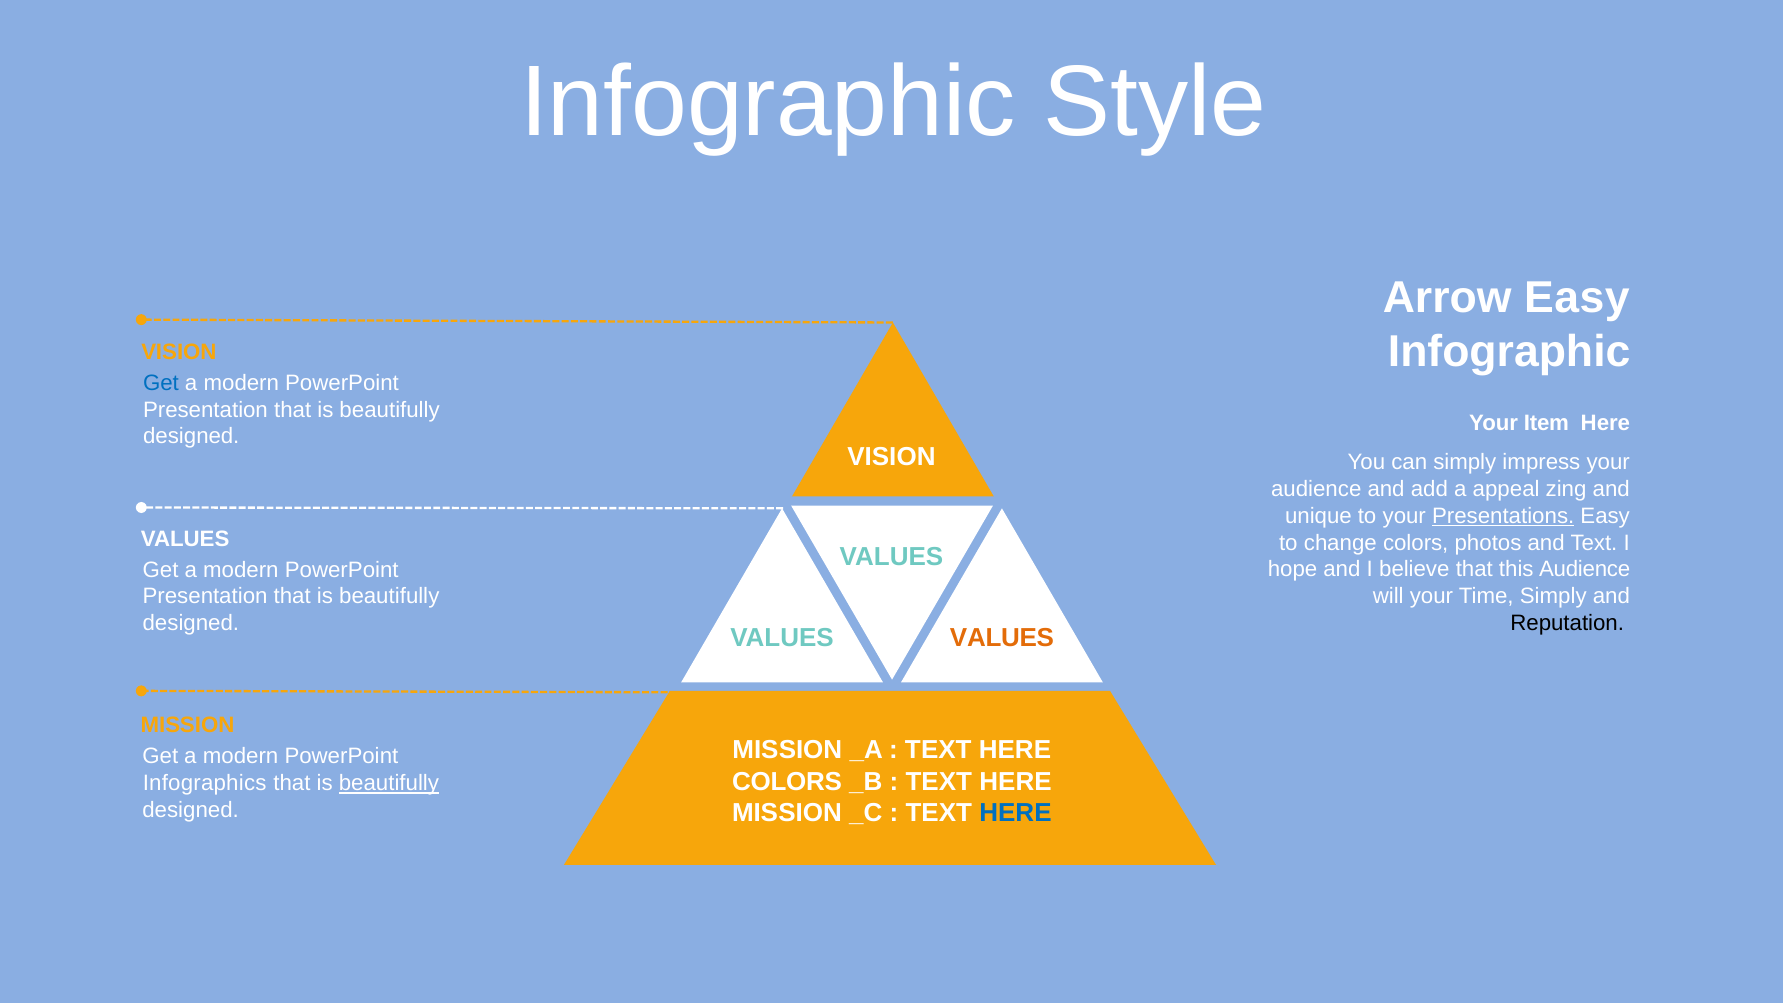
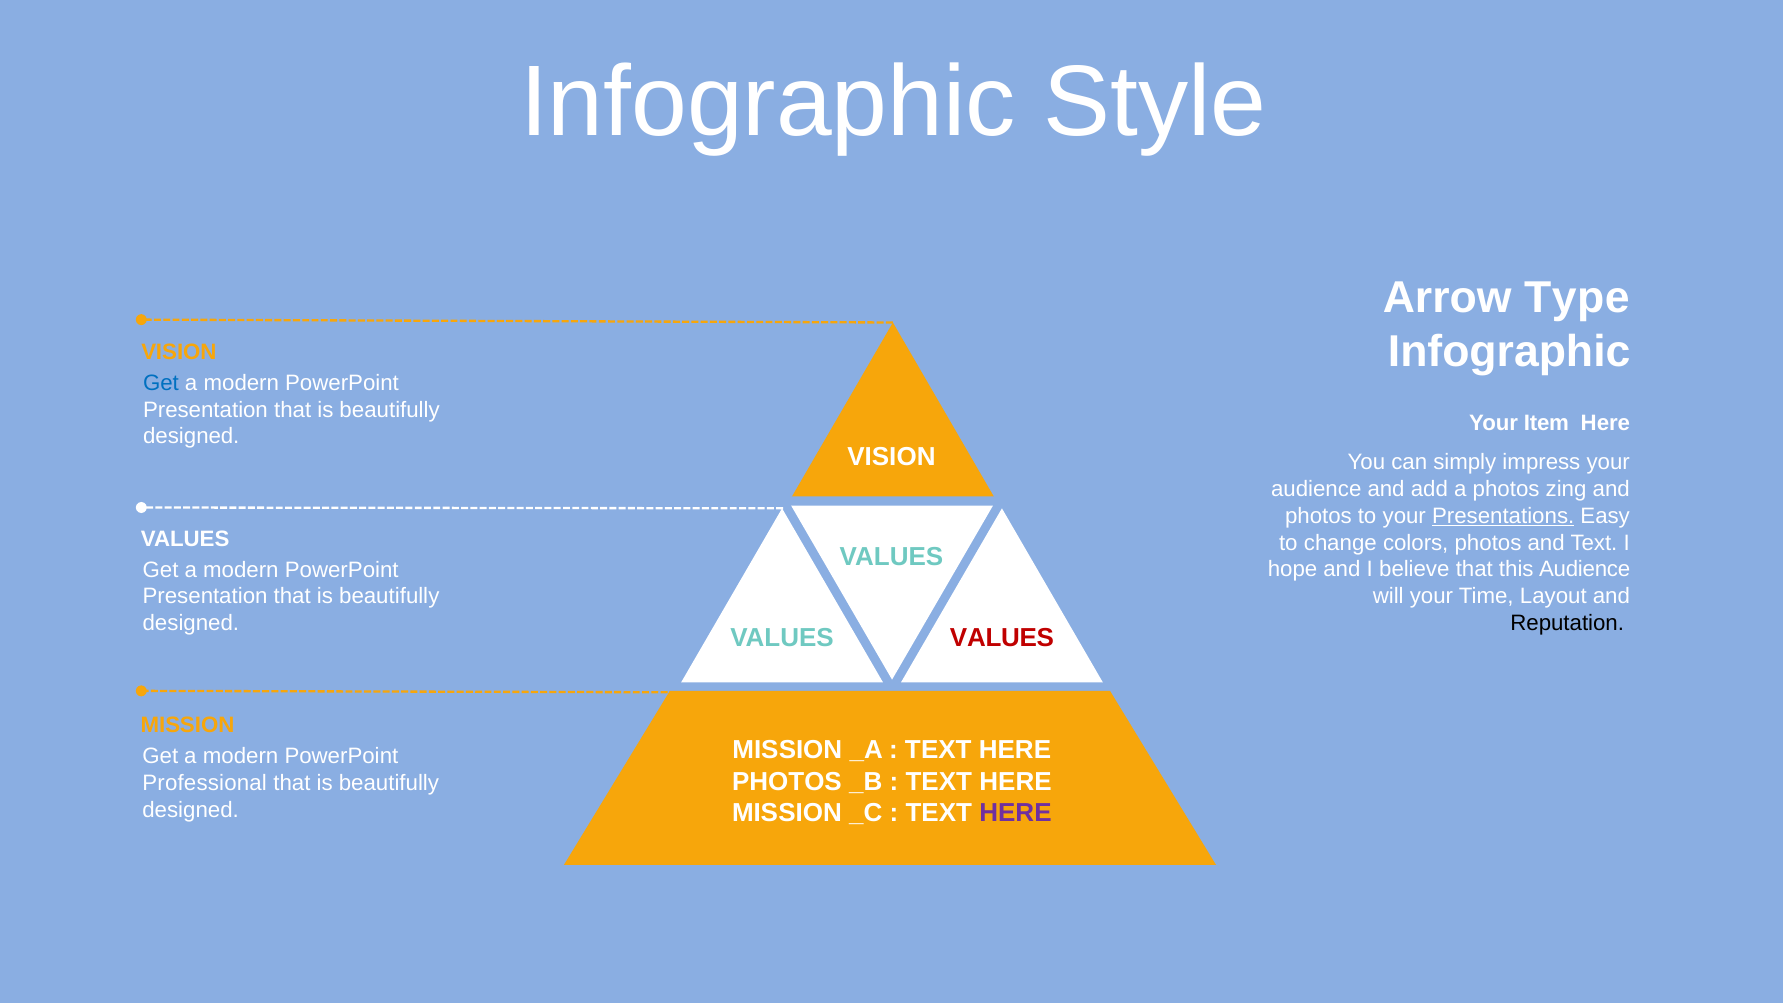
Arrow Easy: Easy -> Type (1577, 298)
a appeal: appeal -> photos (1506, 489)
unique: unique -> photos (1318, 516)
Time Simply: Simply -> Layout (1553, 596)
VALUES colour: orange -> red (1002, 637)
COLORS: COLORS -> PHOTOS (787, 781)
Infographics: Infographics -> Professional (205, 783)
beautifully underline: present -> none (389, 783)
HERE colour: blue -> purple (1015, 813)
